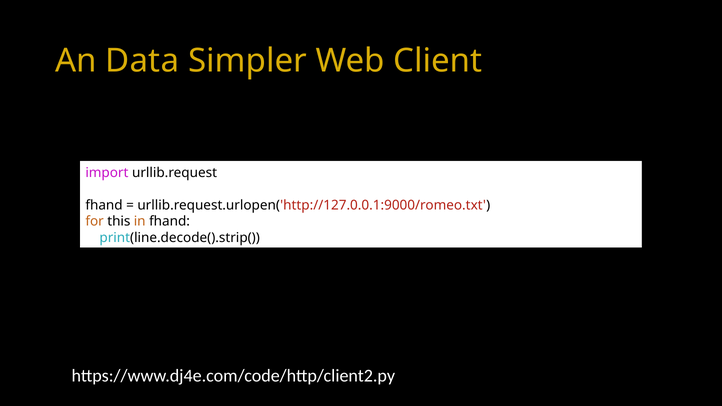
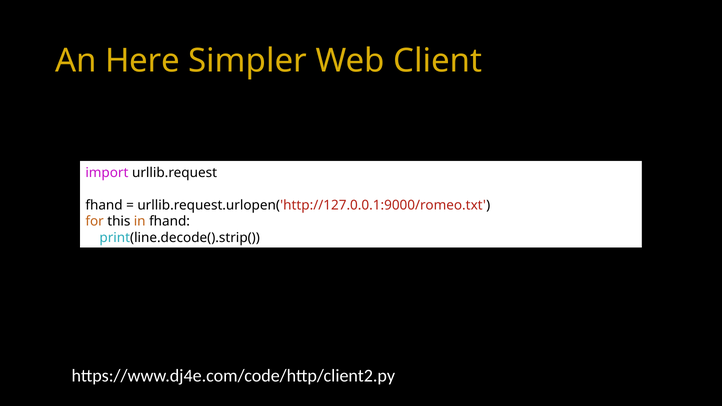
Data: Data -> Here (142, 61)
